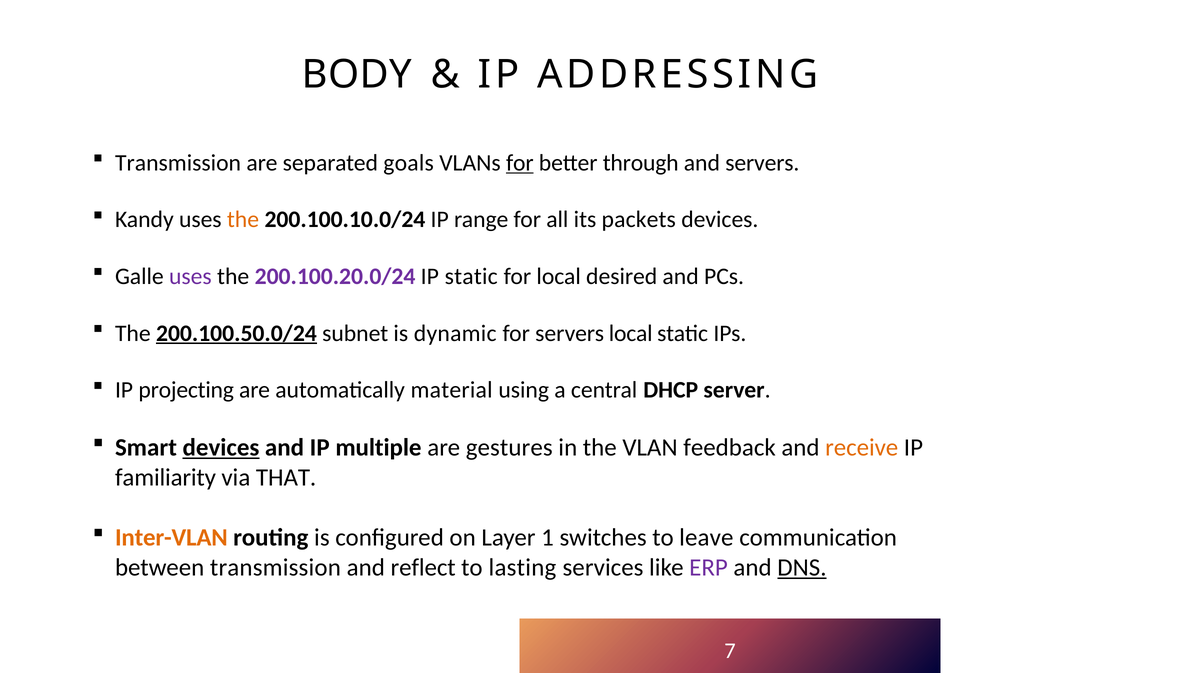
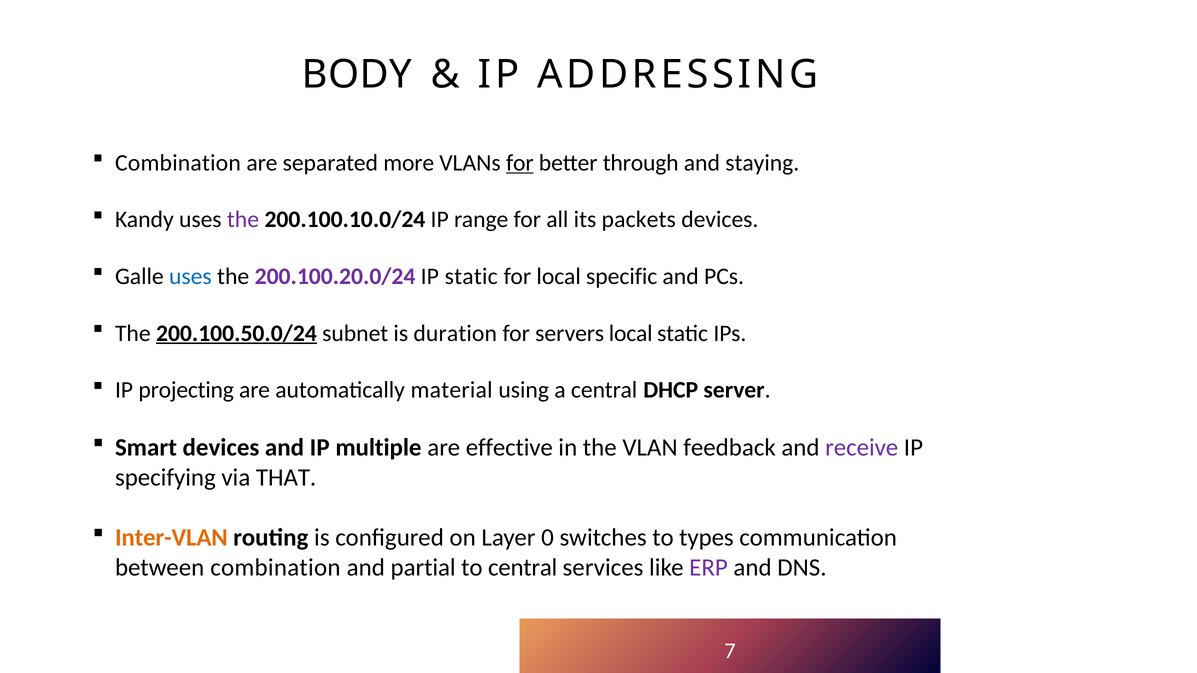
Transmission: Transmission -> Combination (178, 163)
goals: goals -> more (409, 163)
and servers: servers -> staying (762, 163)
the colour: orange -> purple (243, 220)
uses colour: purple -> blue (190, 277)
desired: desired -> specific (622, 277)
dynamic: dynamic -> duration (455, 333)
devices underline: present -> none (221, 448)
gestures: gestures -> effective (509, 448)
receive colour: orange -> purple (862, 448)
familiarity: familiarity -> specifying (165, 478)
1: 1 -> 0 (547, 538)
leave: leave -> types (706, 538)
between transmission: transmission -> combination (275, 568)
reflect: reflect -> partial (423, 568)
to lasting: lasting -> central (523, 568)
DNS underline: present -> none (802, 568)
